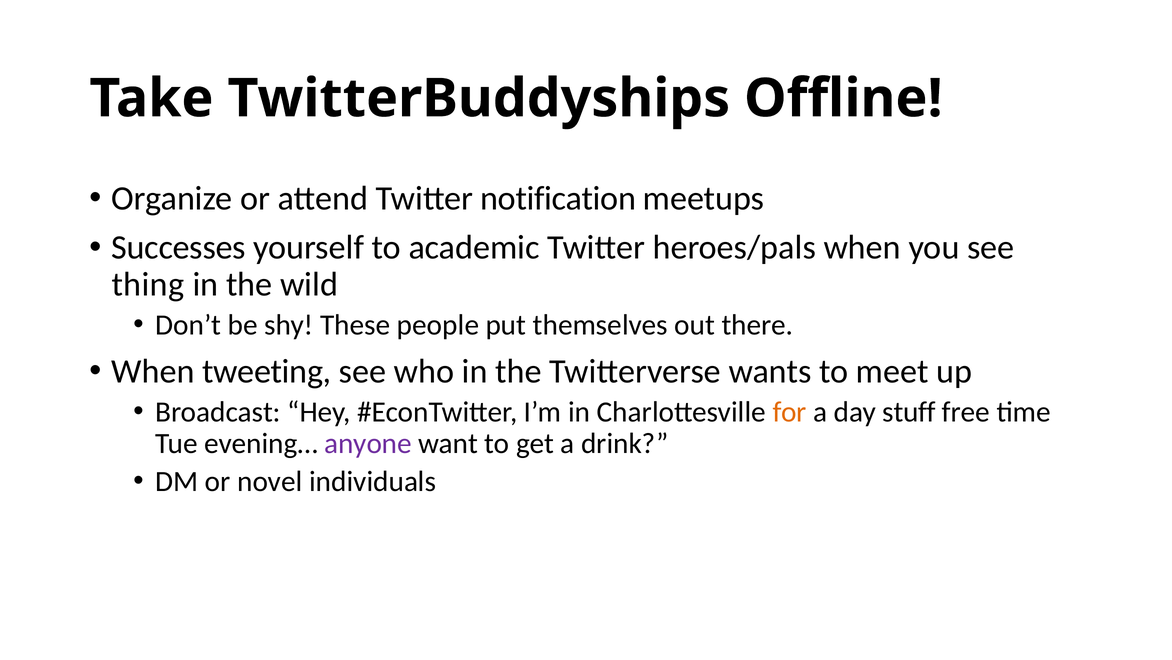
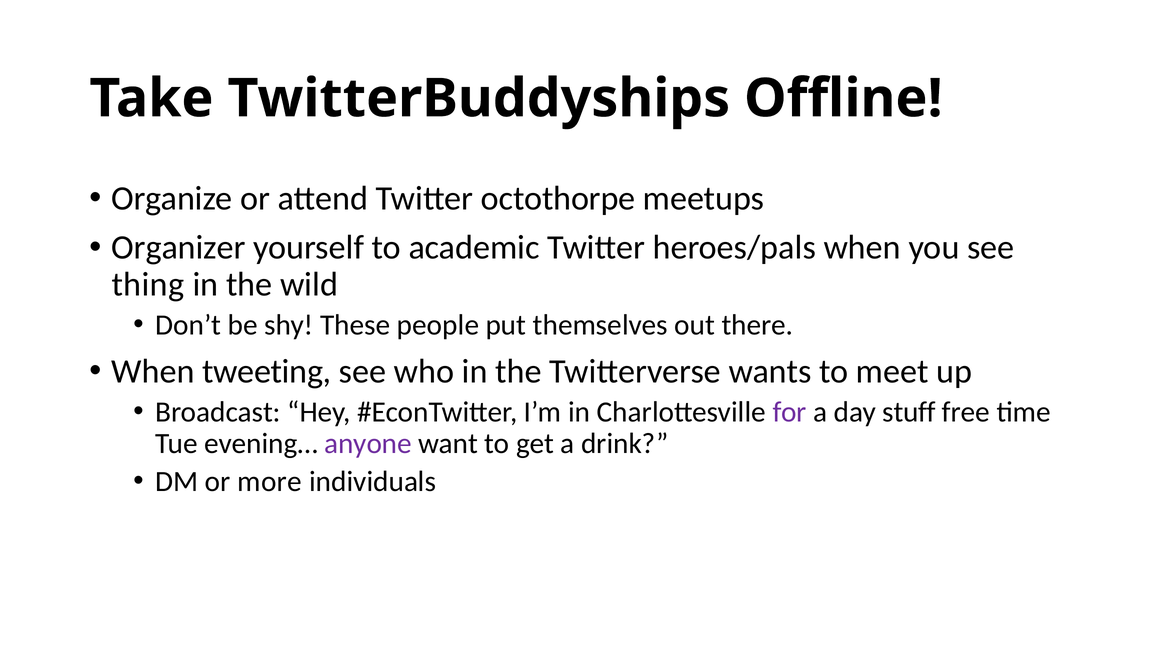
notification: notification -> octothorpe (558, 198)
Successes: Successes -> Organizer (178, 247)
for colour: orange -> purple (790, 411)
novel: novel -> more (270, 481)
